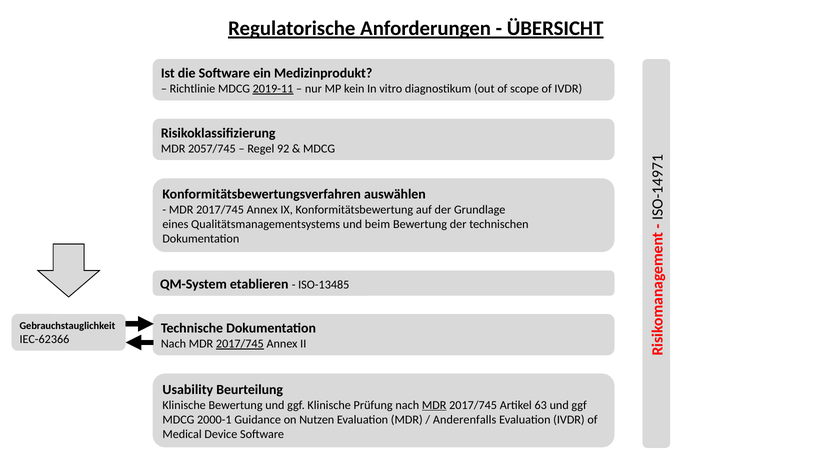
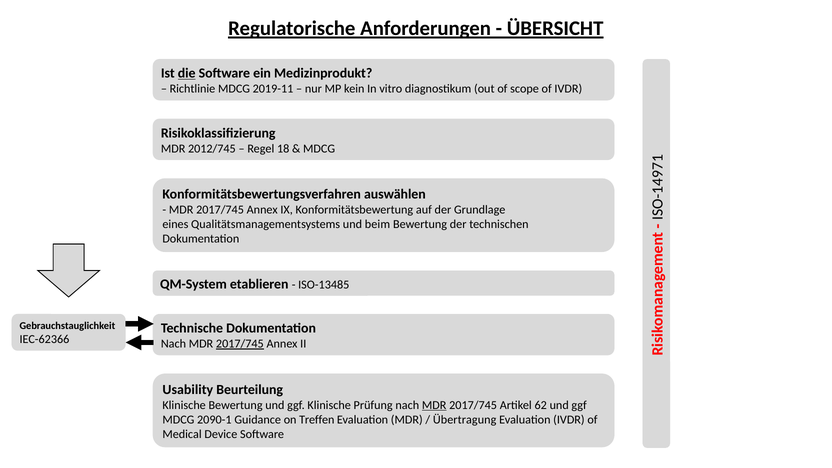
die underline: none -> present (187, 73)
2019-11 underline: present -> none (273, 89)
2057/745: 2057/745 -> 2012/745 (212, 149)
92: 92 -> 18 (283, 149)
63: 63 -> 62 (541, 405)
2000-1: 2000-1 -> 2090-1 (214, 420)
Nutzen: Nutzen -> Treffen (317, 420)
Anderenfalls: Anderenfalls -> Übertragung (465, 420)
